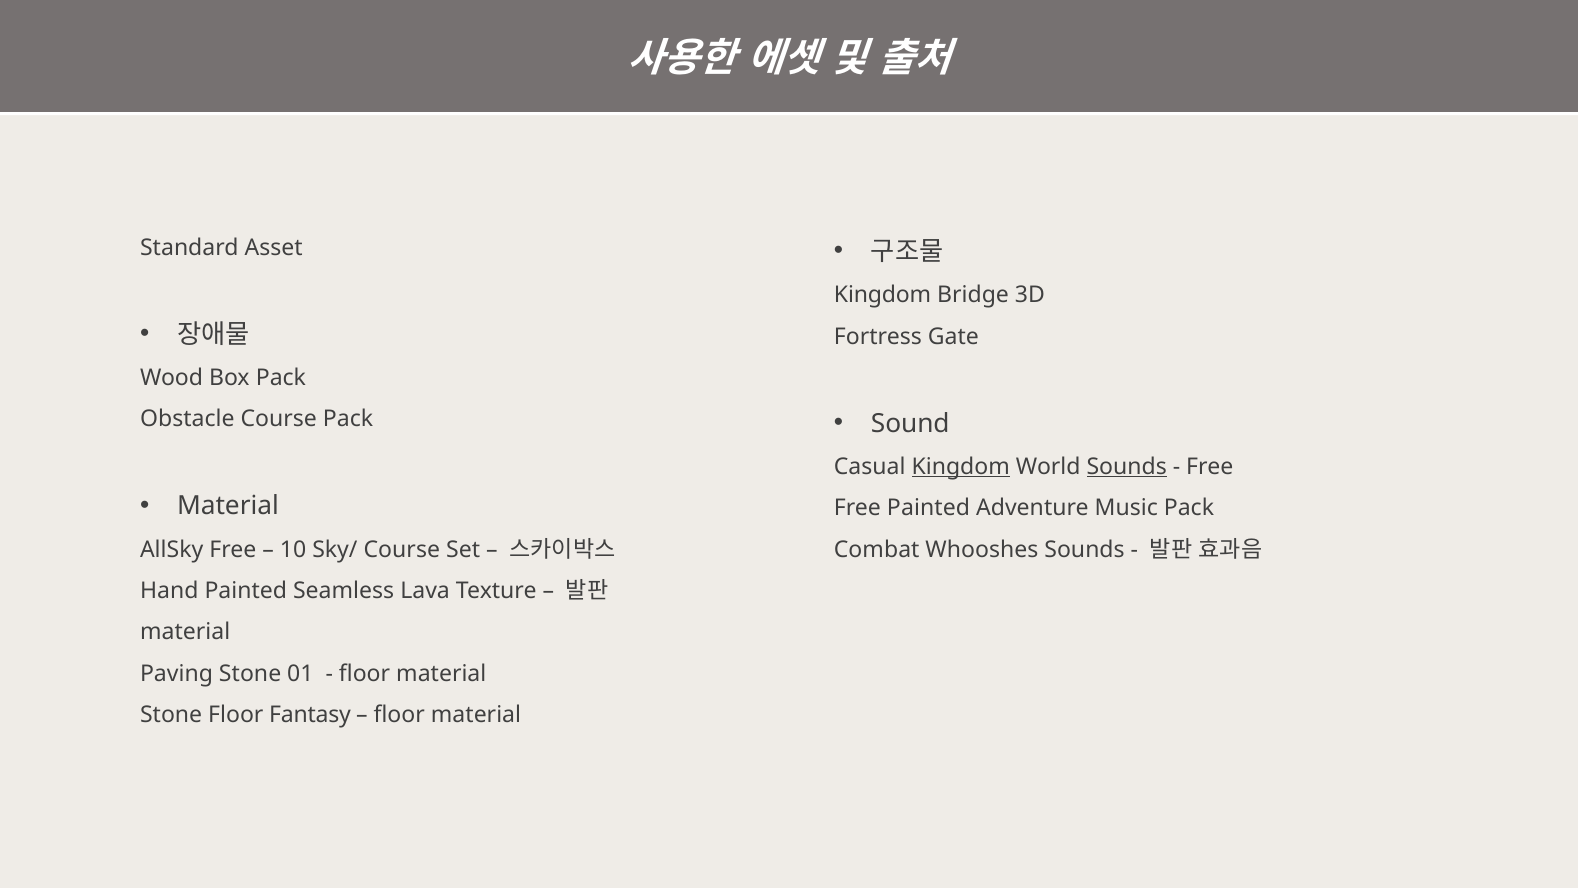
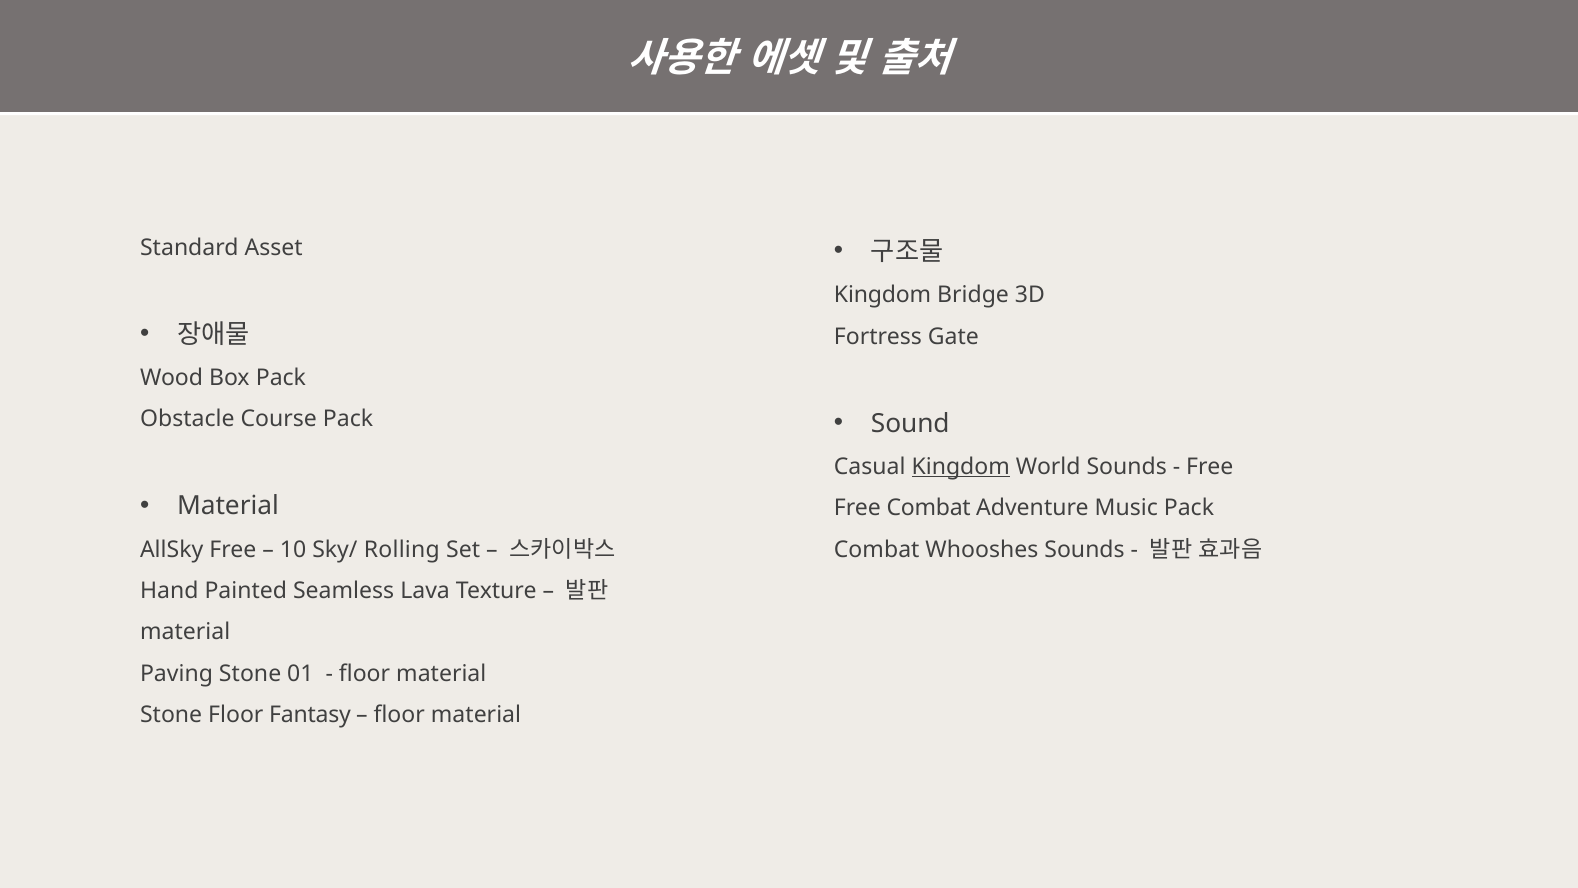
Sounds underline: present -> none (1127, 466)
Free Painted: Painted -> Combat (929, 508)
Sky/ Course: Course -> Rolling (402, 549)
